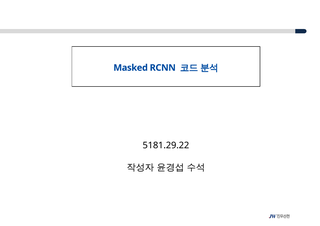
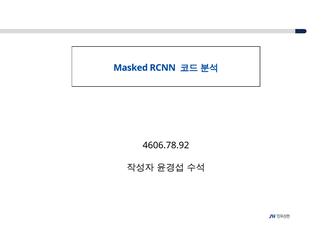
5181.29.22: 5181.29.22 -> 4606.78.92 (166, 146)
